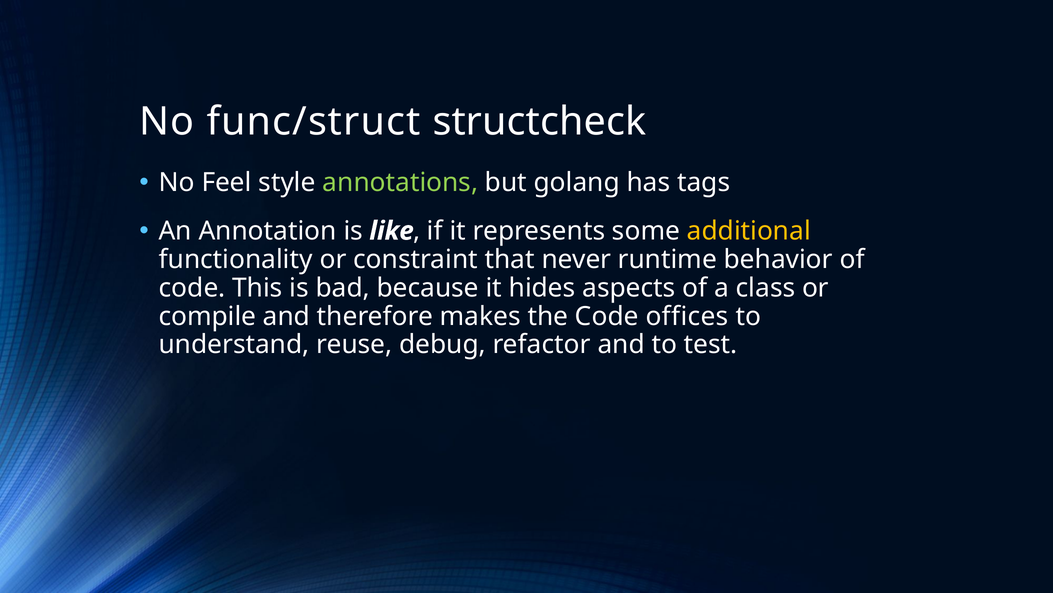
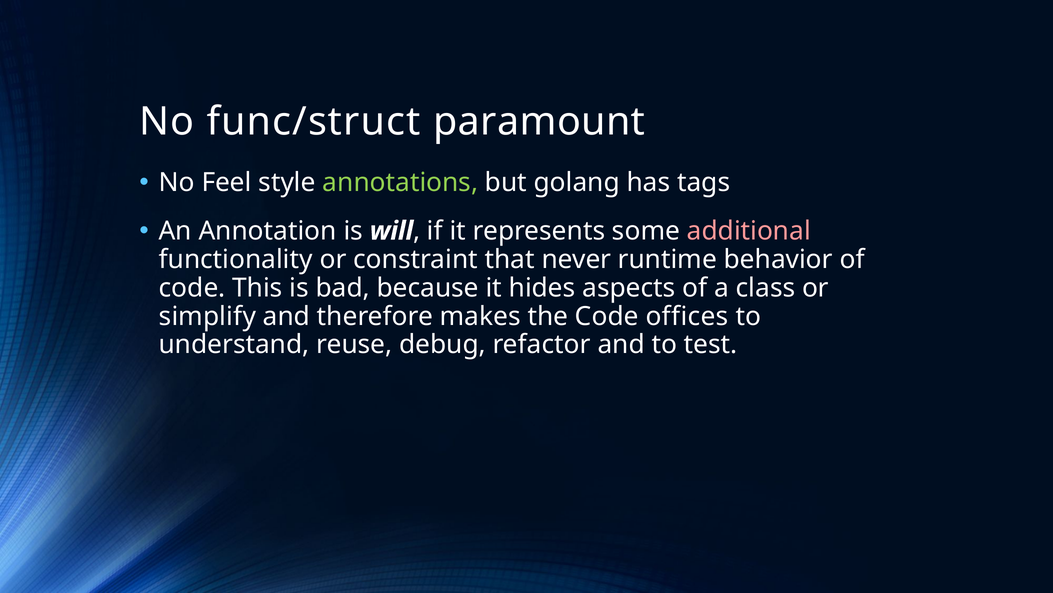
structcheck: structcheck -> paramount (539, 121)
like: like -> will (392, 231)
additional colour: yellow -> pink (749, 231)
compile: compile -> simplify (207, 316)
